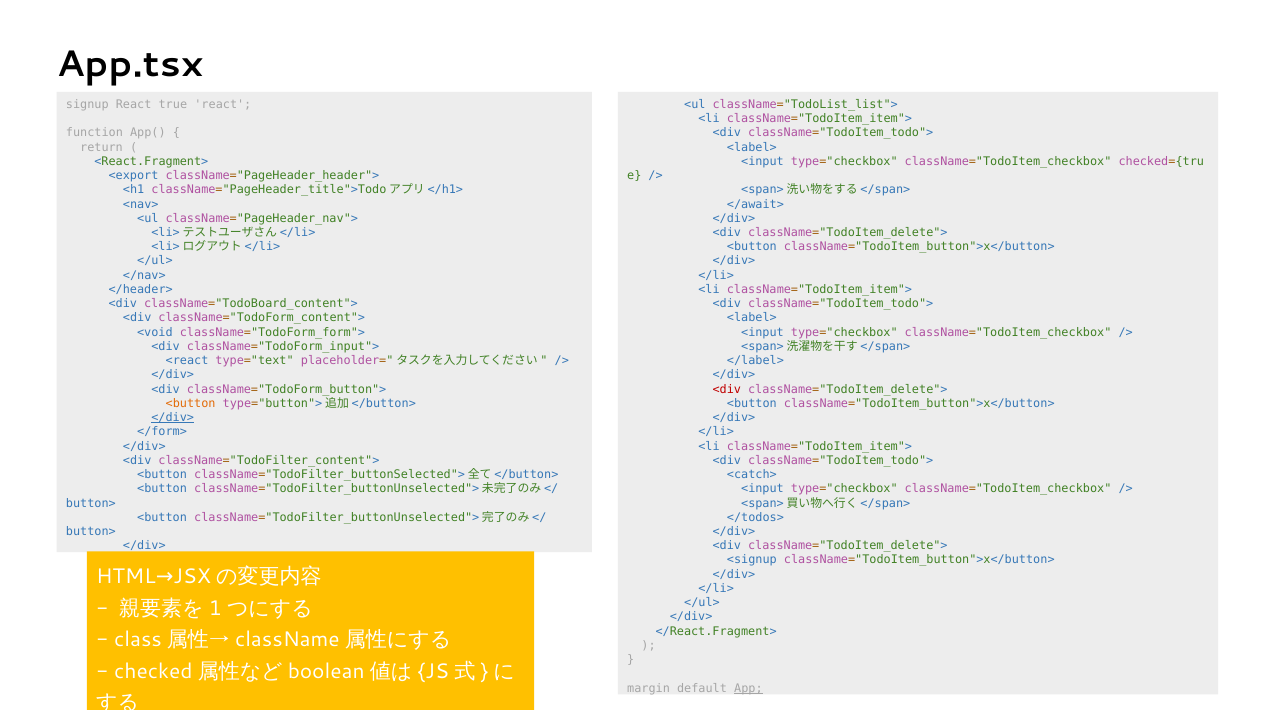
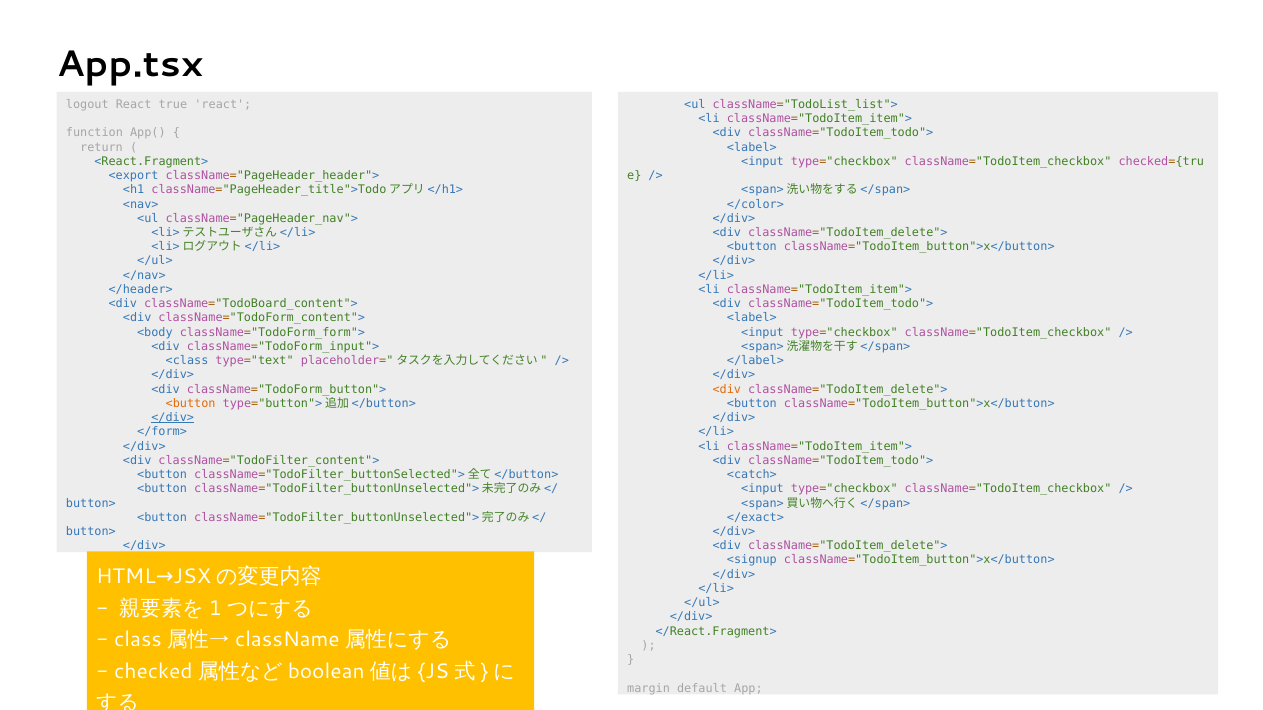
signup: signup -> logout (87, 105)
</await>: </await> -> </color> (755, 204)
<void: <void -> <body (155, 332)
<react: <react -> <class (187, 361)
<div colour: red -> orange (727, 389)
</todos>: </todos> -> </exact> (755, 518)
App underline: present -> none (748, 689)
